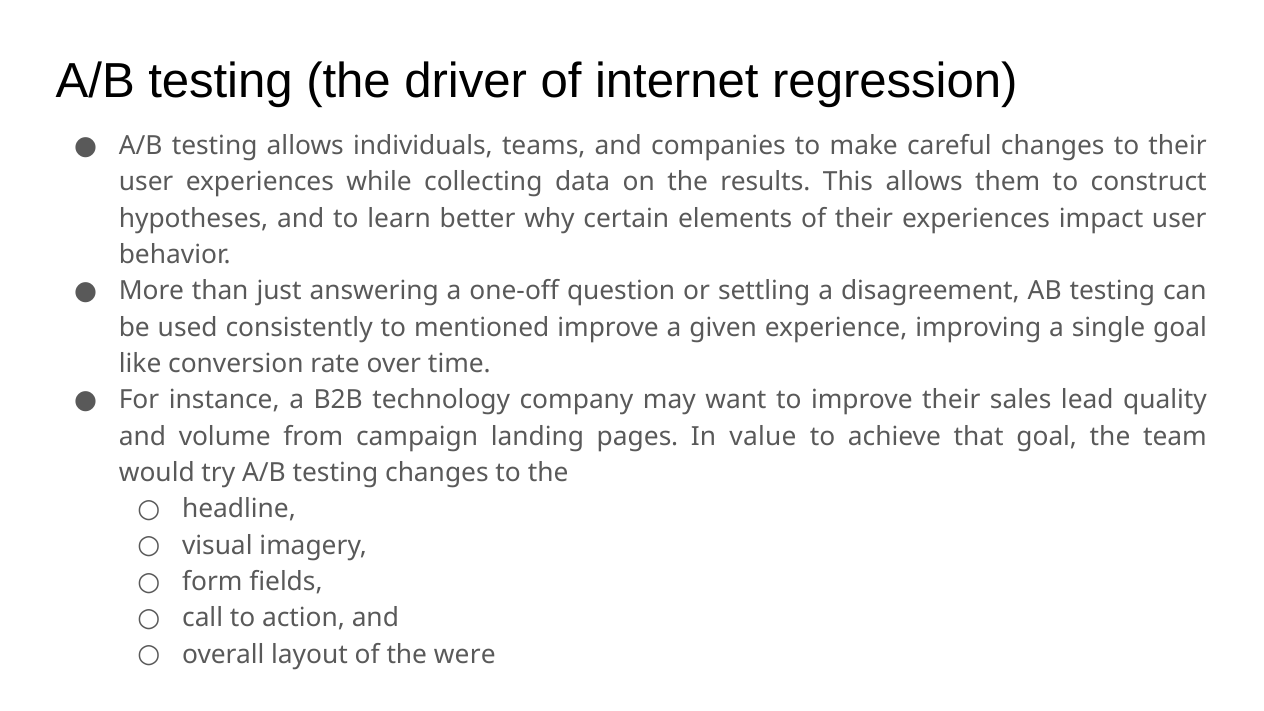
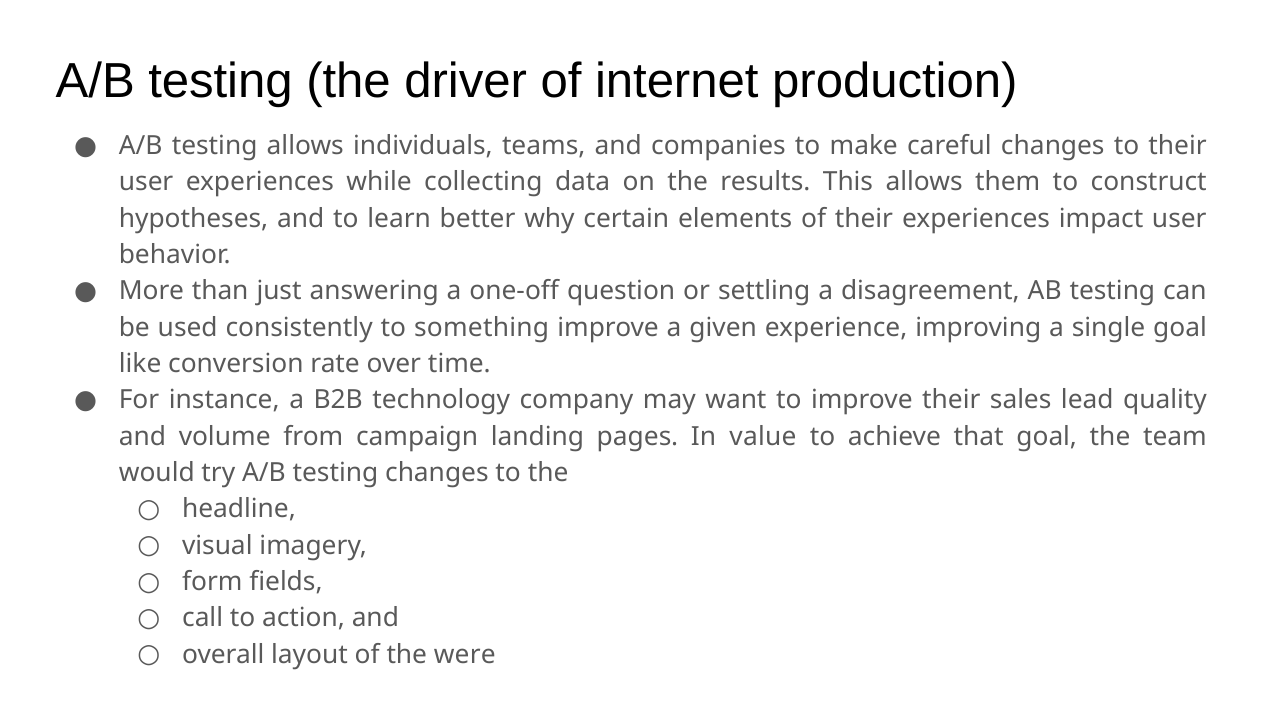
regression: regression -> production (895, 81)
mentioned: mentioned -> something (482, 327)
